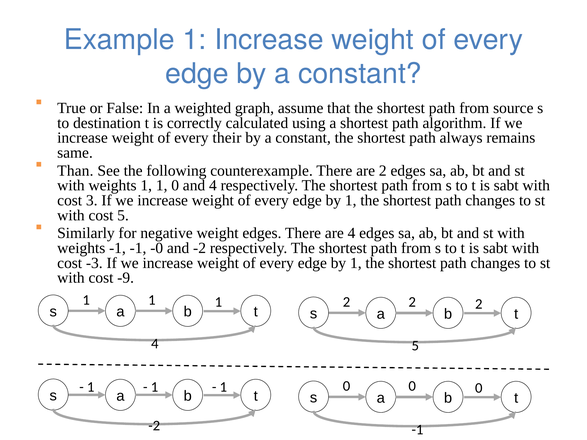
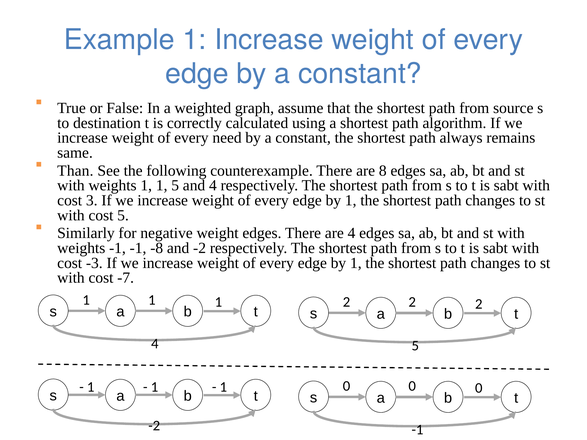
their: their -> need (227, 138)
are 2: 2 -> 8 (383, 171)
1 0: 0 -> 5 (175, 186)
-0: -0 -> -8 (157, 248)
-9: -9 -> -7 (126, 278)
